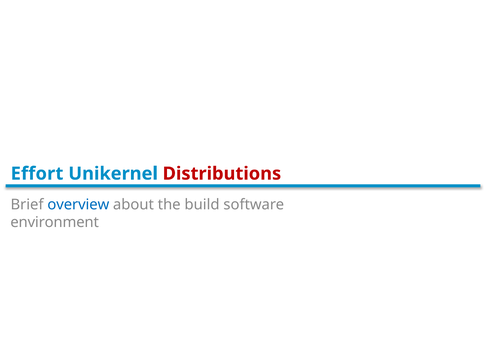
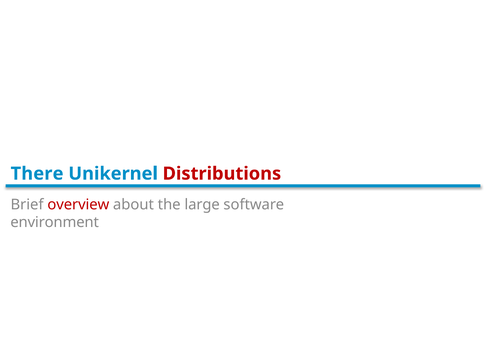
Effort: Effort -> There (37, 174)
overview colour: blue -> red (78, 205)
build: build -> large (202, 205)
